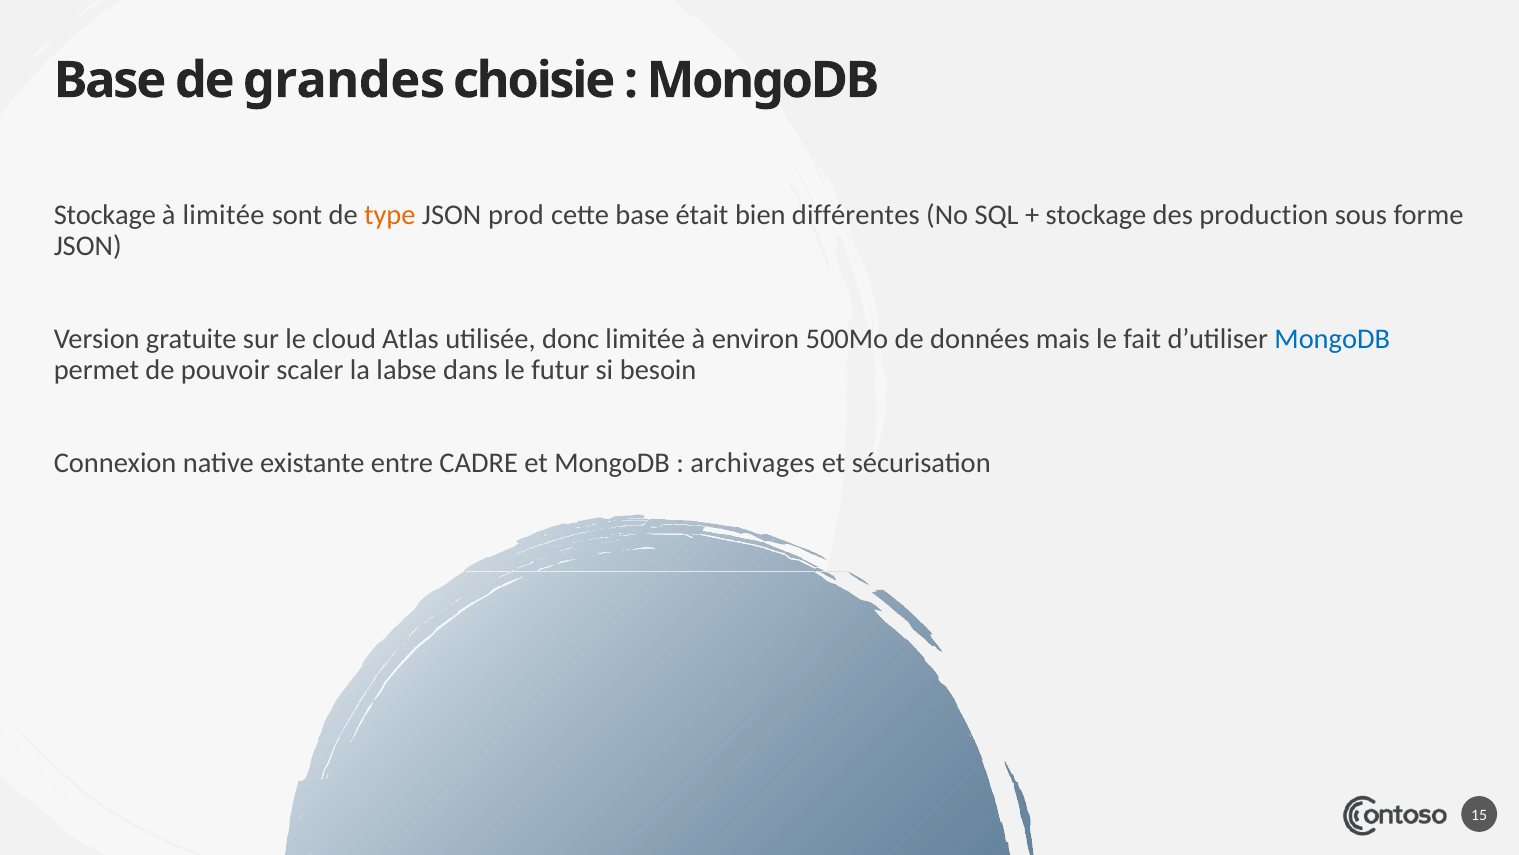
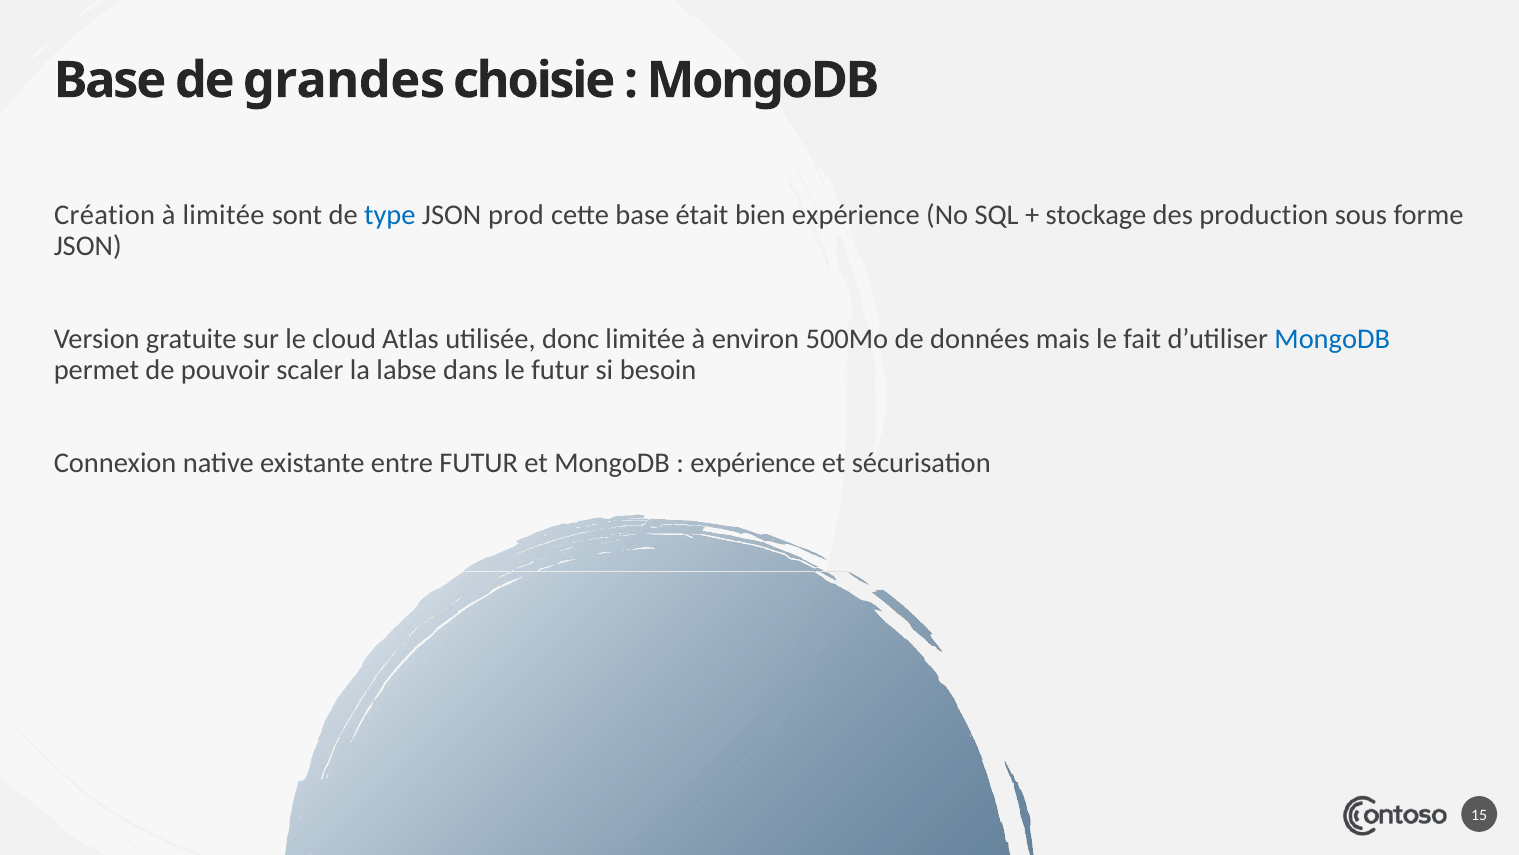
Stockage: Stockage -> Création (105, 215)
type colour: orange -> blue (390, 215)
bien différentes: différentes -> expérience (856, 215)
entre CADRE: CADRE -> FUTUR (479, 463)
archivages: archivages -> expérience (753, 463)
